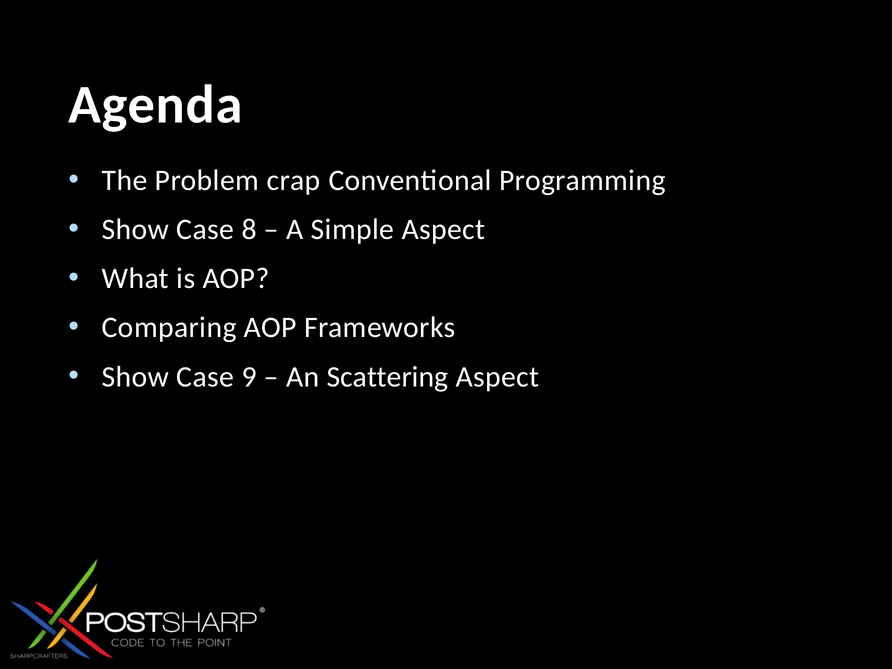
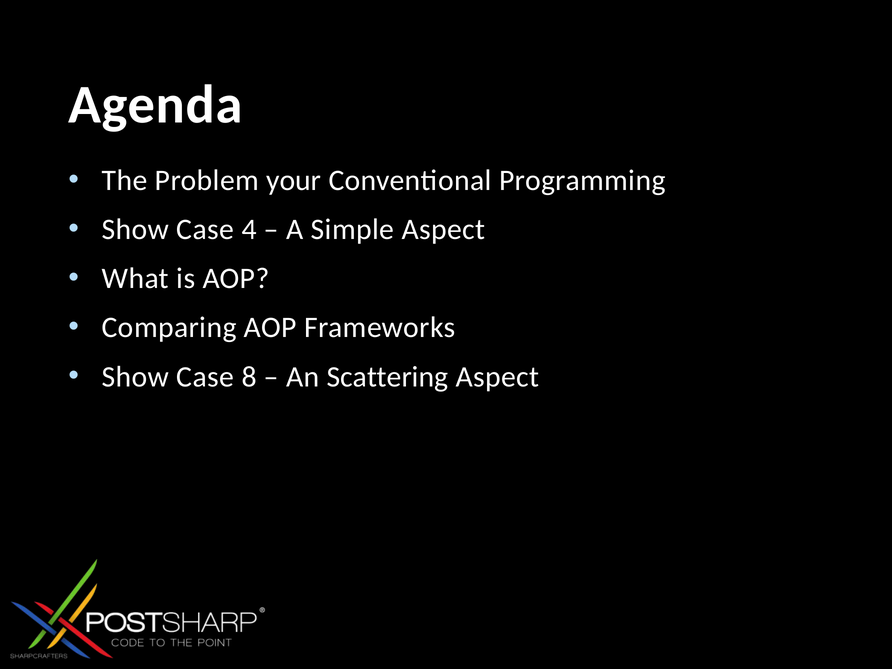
crap: crap -> your (294, 180)
8: 8 -> 4 (249, 230)
9: 9 -> 8 (249, 377)
